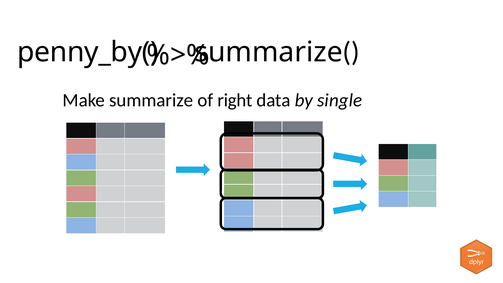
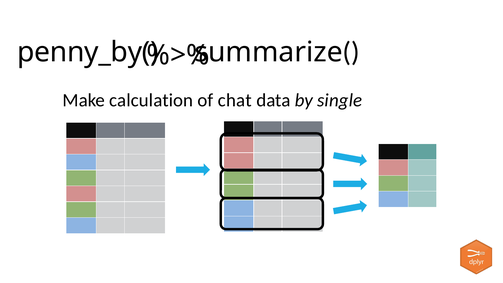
Make summarize: summarize -> calculation (151, 100)
right: right -> chat (235, 100)
